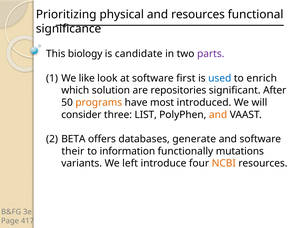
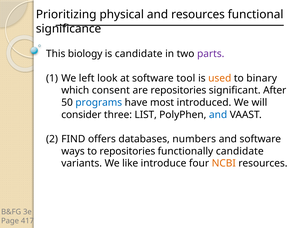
like: like -> left (87, 78)
first: first -> tool (186, 78)
used colour: blue -> orange (220, 78)
enrich: enrich -> binary (262, 78)
solution: solution -> consent (111, 90)
programs colour: orange -> blue (99, 103)
and colour: orange -> blue (218, 115)
BETA: BETA -> FIND (73, 139)
generate: generate -> numbers (194, 139)
their: their -> ways (73, 151)
to information: information -> repositories (127, 151)
functionally mutations: mutations -> candidate (240, 151)
left: left -> like (130, 163)
